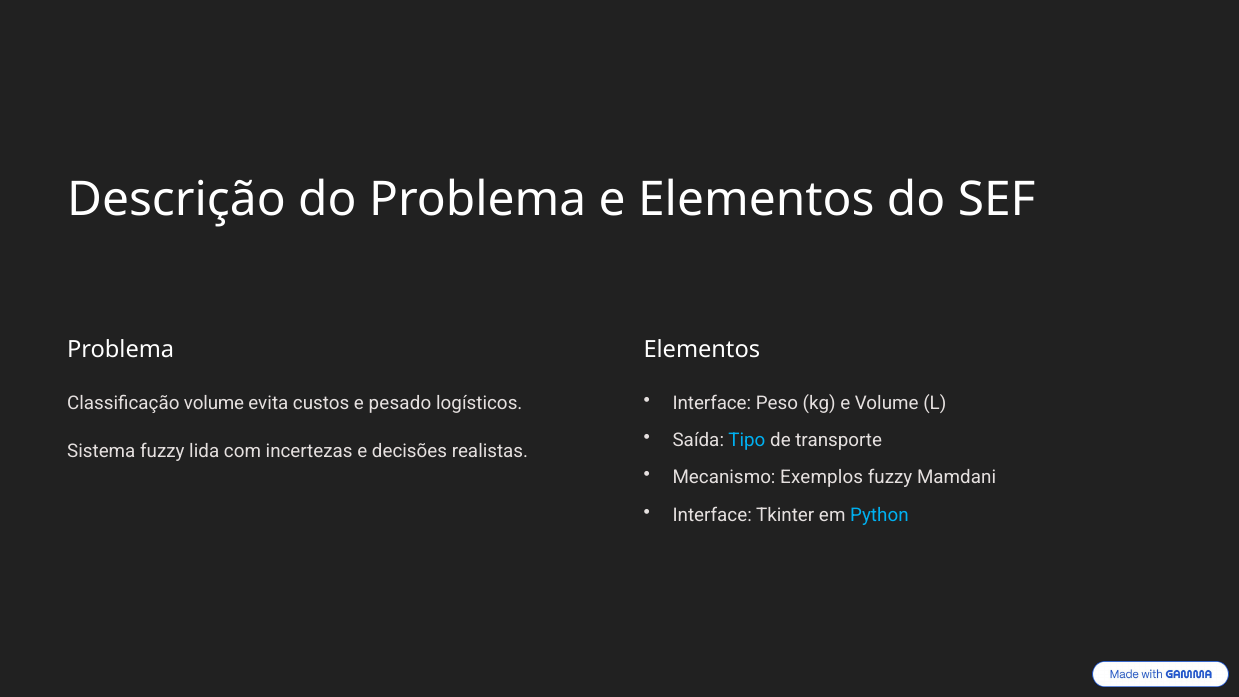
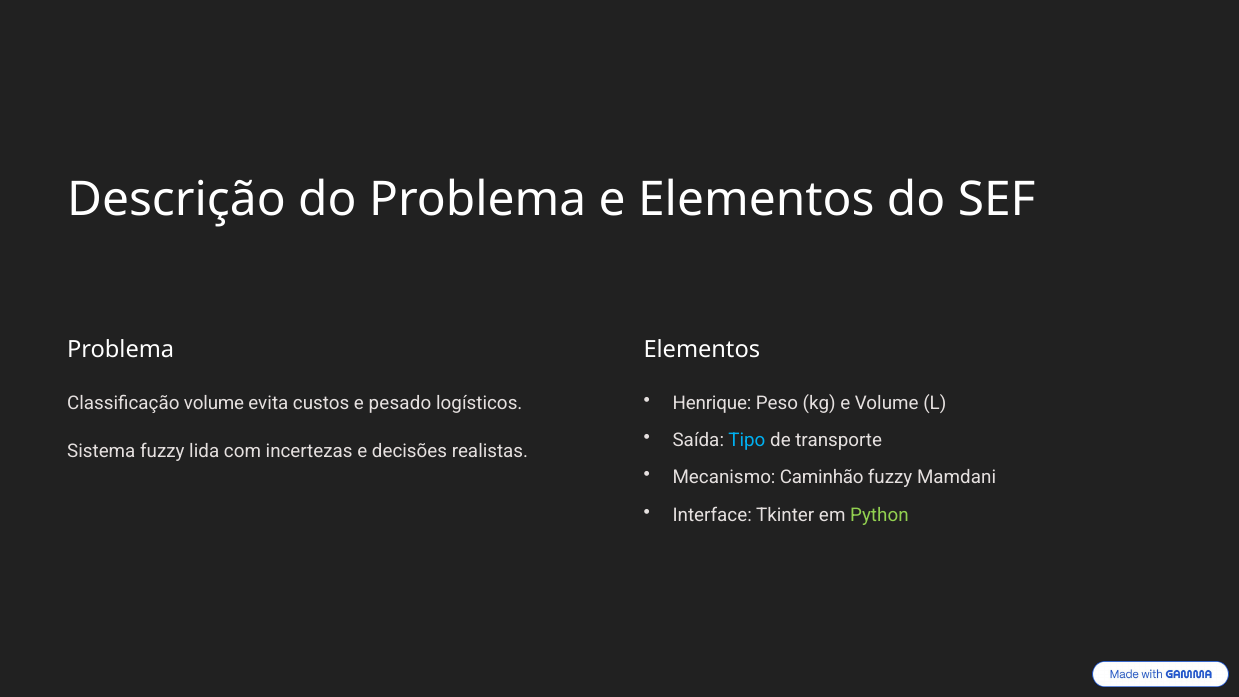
Interface: Interface -> Henrique (712, 403)
Exemplos: Exemplos -> Caminhão (822, 478)
Python colour: light blue -> light green (879, 515)
